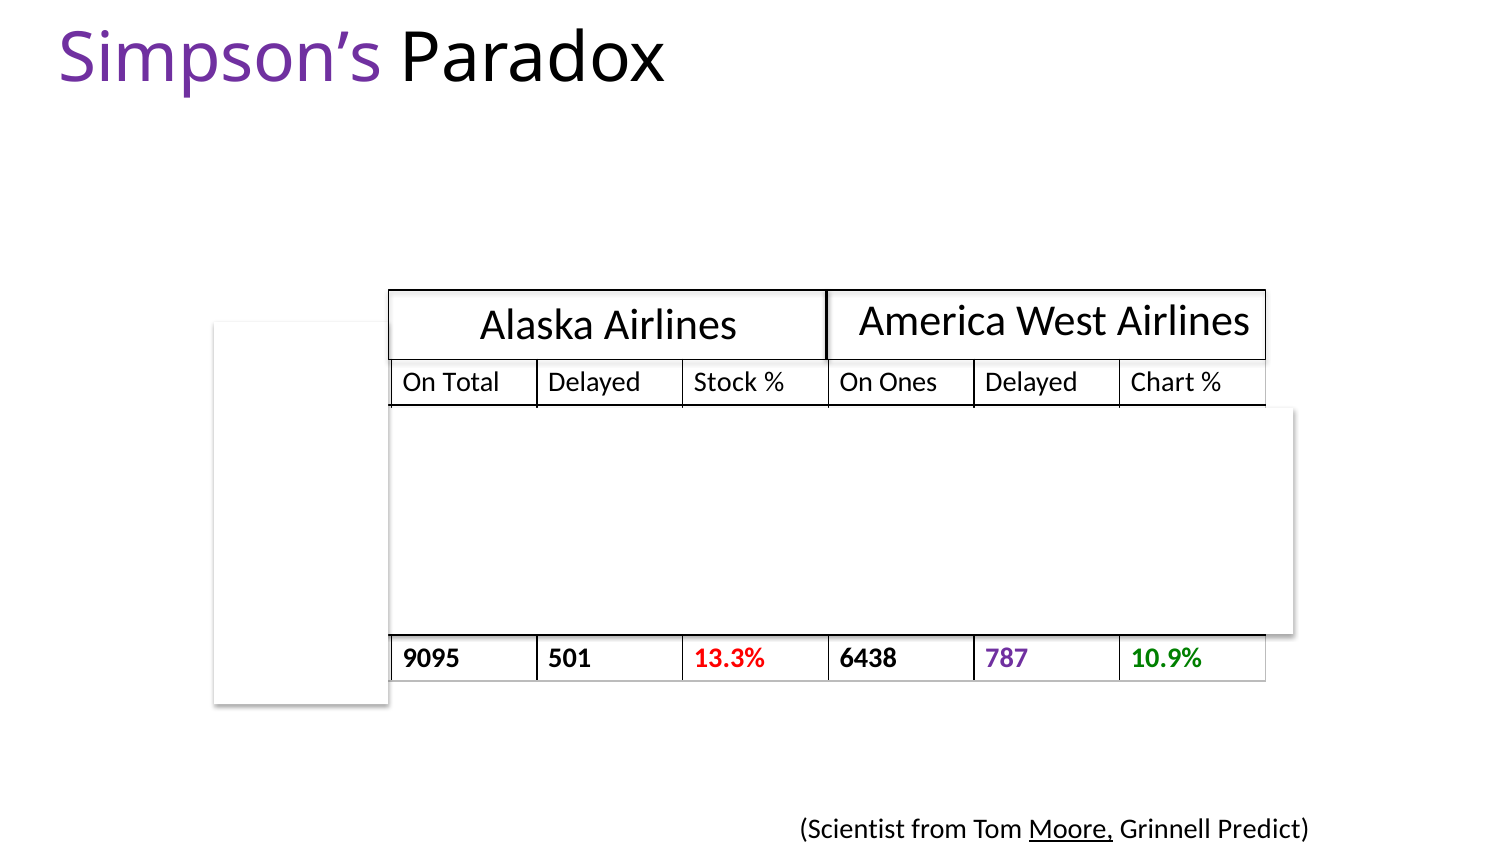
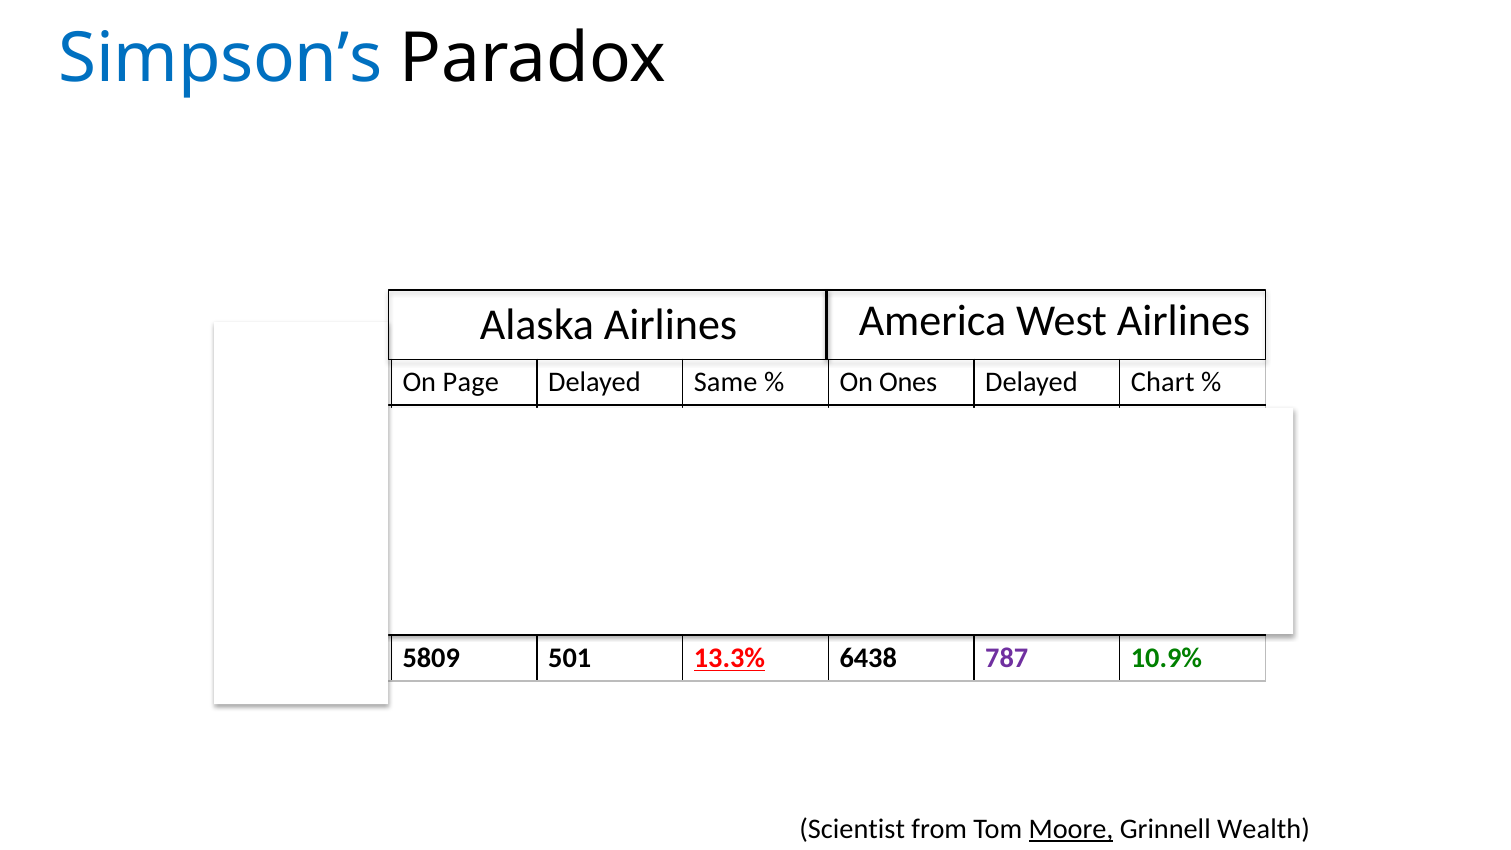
Simpson’s colour: purple -> blue (220, 59)
On Total: Total -> Page (471, 382)
Stock: Stock -> Same (726, 382)
9095: 9095 -> 5809 (431, 658)
13.3% underline: none -> present (729, 658)
Predict: Predict -> Wealth (1264, 829)
